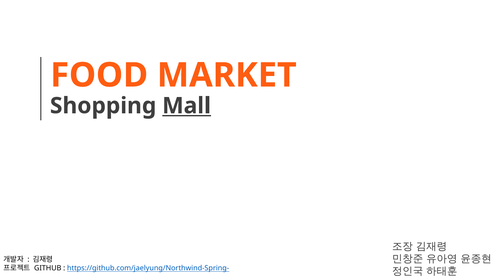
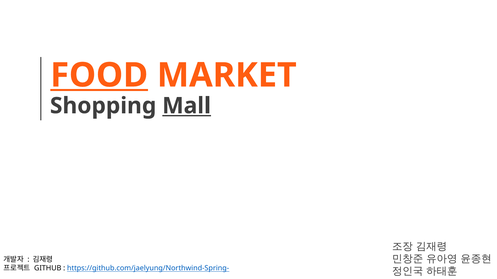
FOOD underline: none -> present (99, 75)
